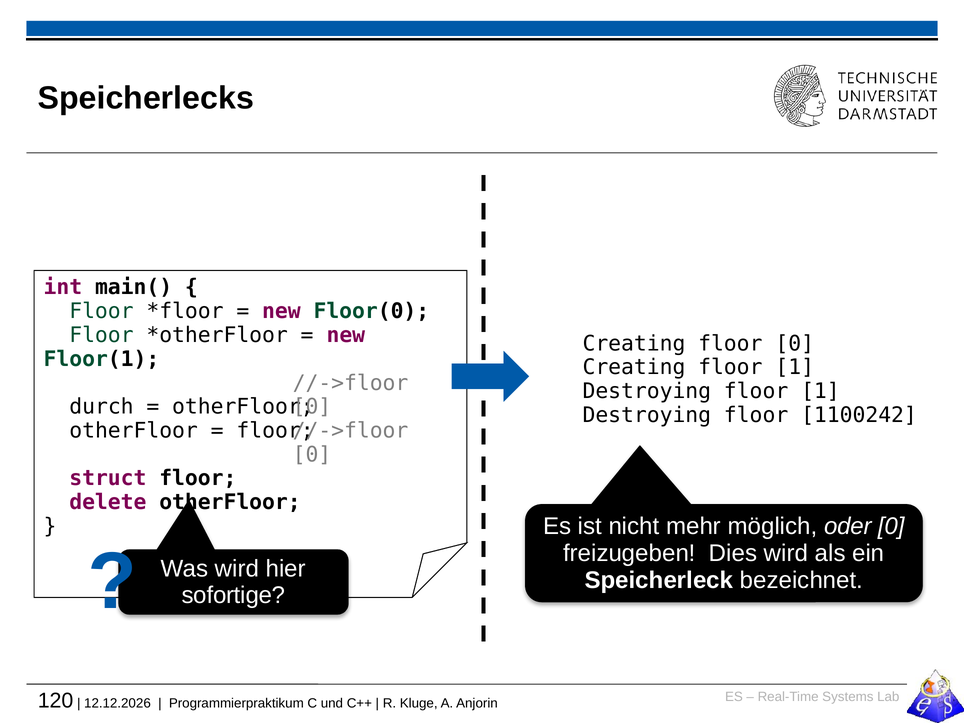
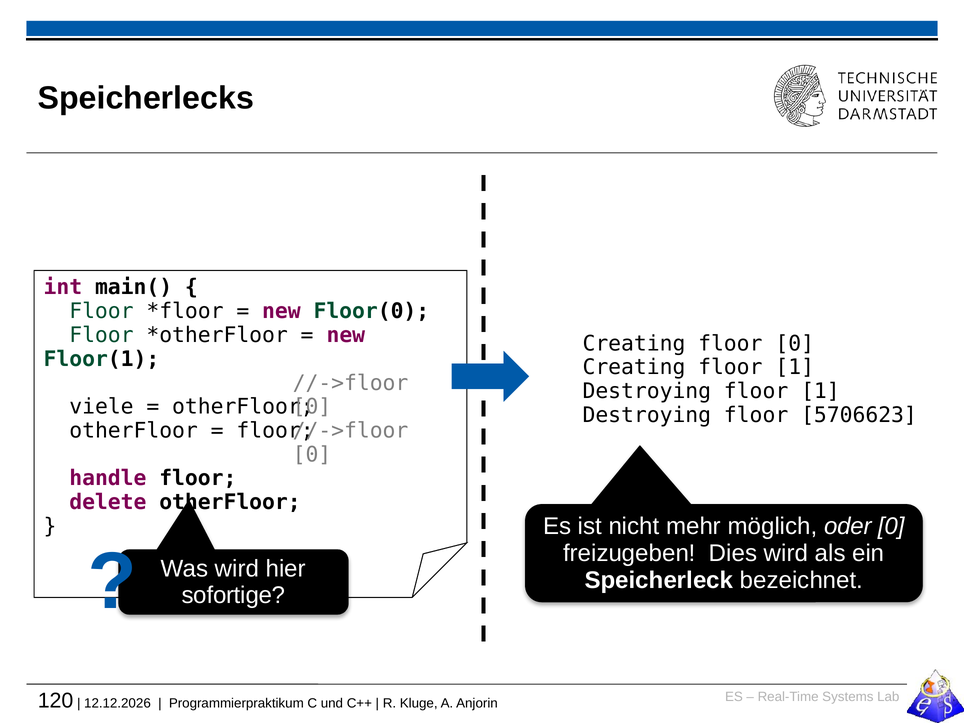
durch: durch -> viele (101, 407)
1100242: 1100242 -> 5706623 (859, 415)
struct: struct -> handle (108, 478)
